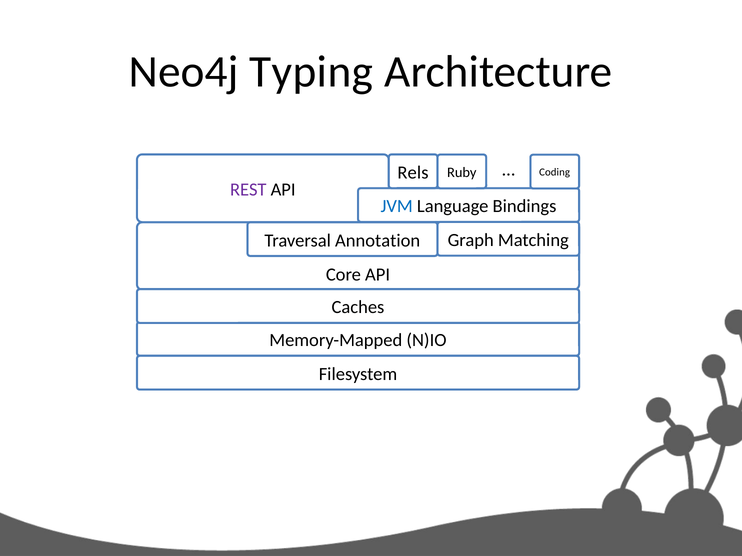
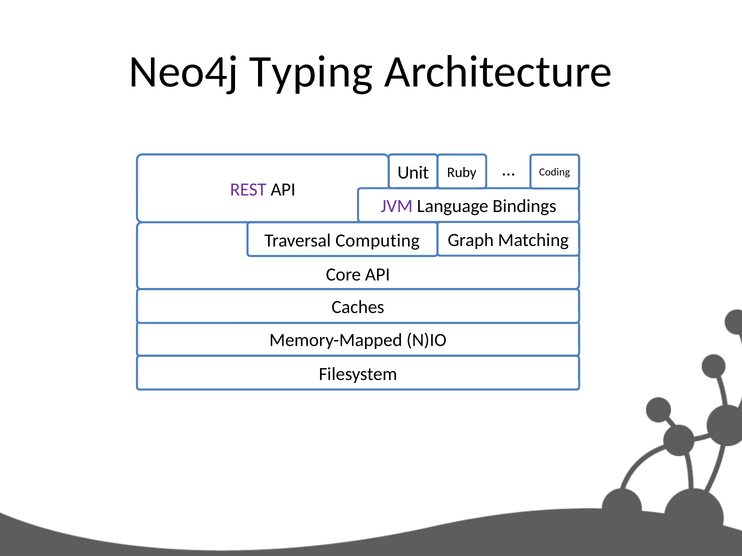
Rels: Rels -> Unit (413, 173)
JVM colour: blue -> purple (397, 207)
Annotation: Annotation -> Computing (378, 241)
